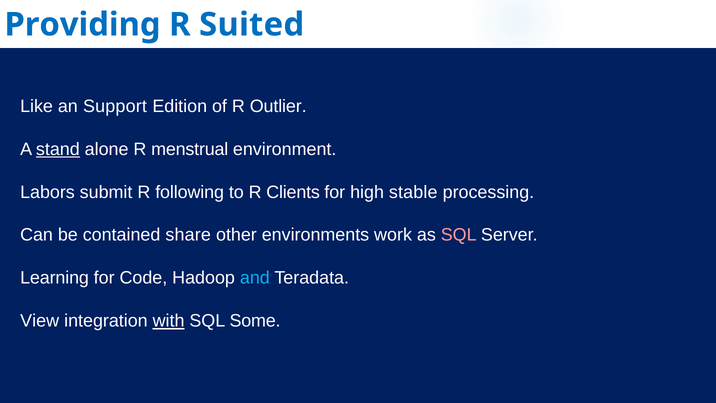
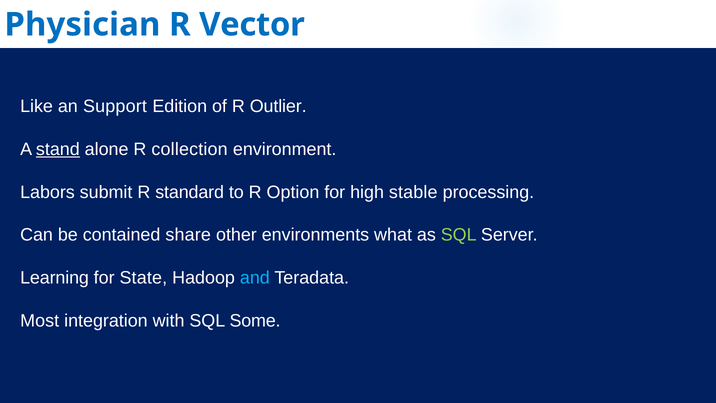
Providing: Providing -> Physician (82, 25)
Suited: Suited -> Vector (252, 25)
menstrual: menstrual -> collection (190, 149)
following: following -> standard (190, 192)
Clients: Clients -> Option (293, 192)
work: work -> what (393, 235)
SQL colour: pink -> light green (459, 235)
Code: Code -> State (143, 278)
View: View -> Most (40, 321)
with underline: present -> none (169, 321)
